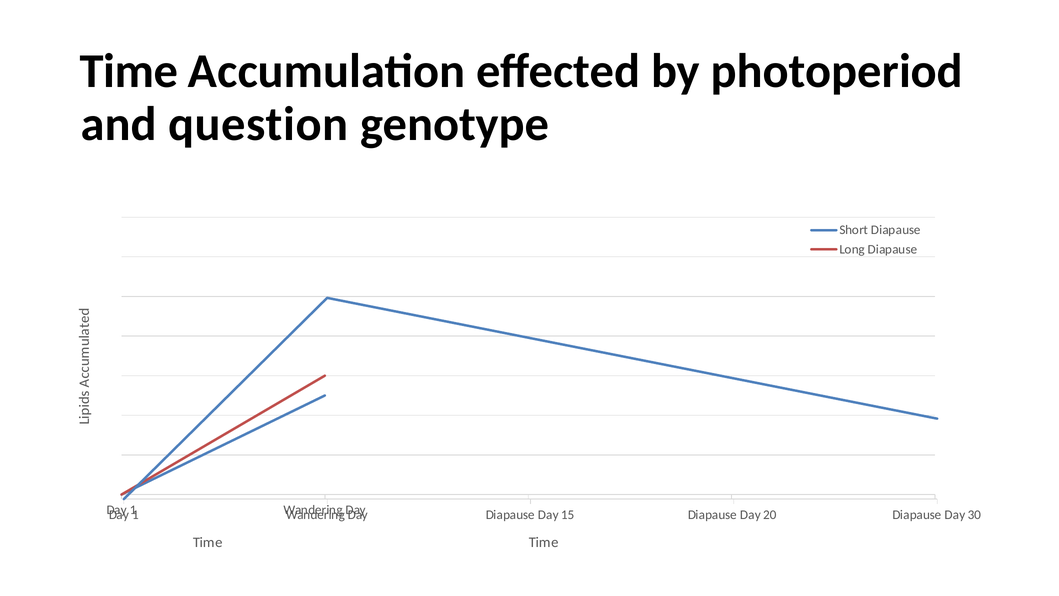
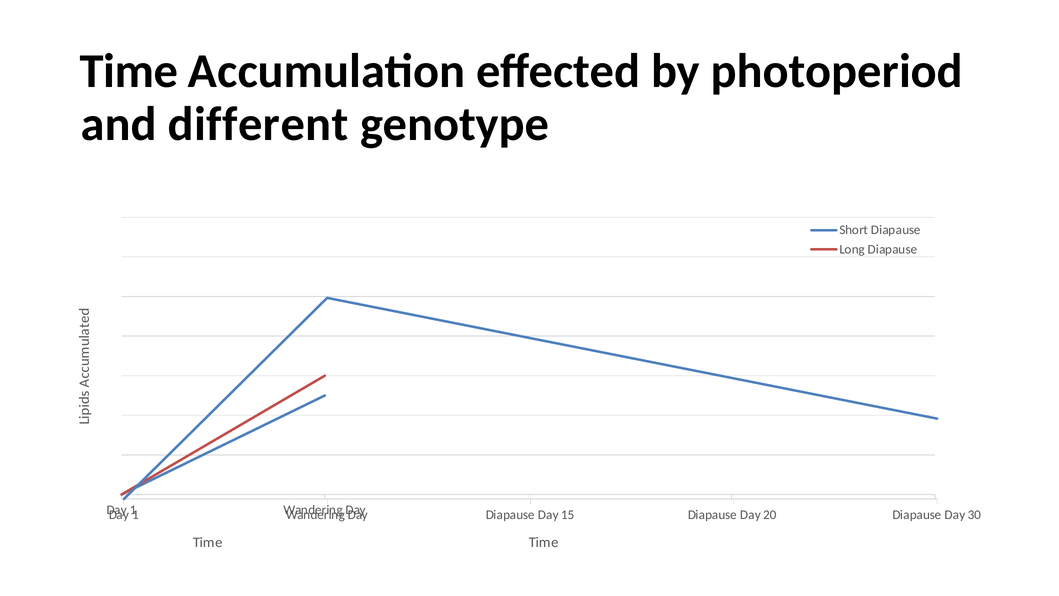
question: question -> different (258, 124)
